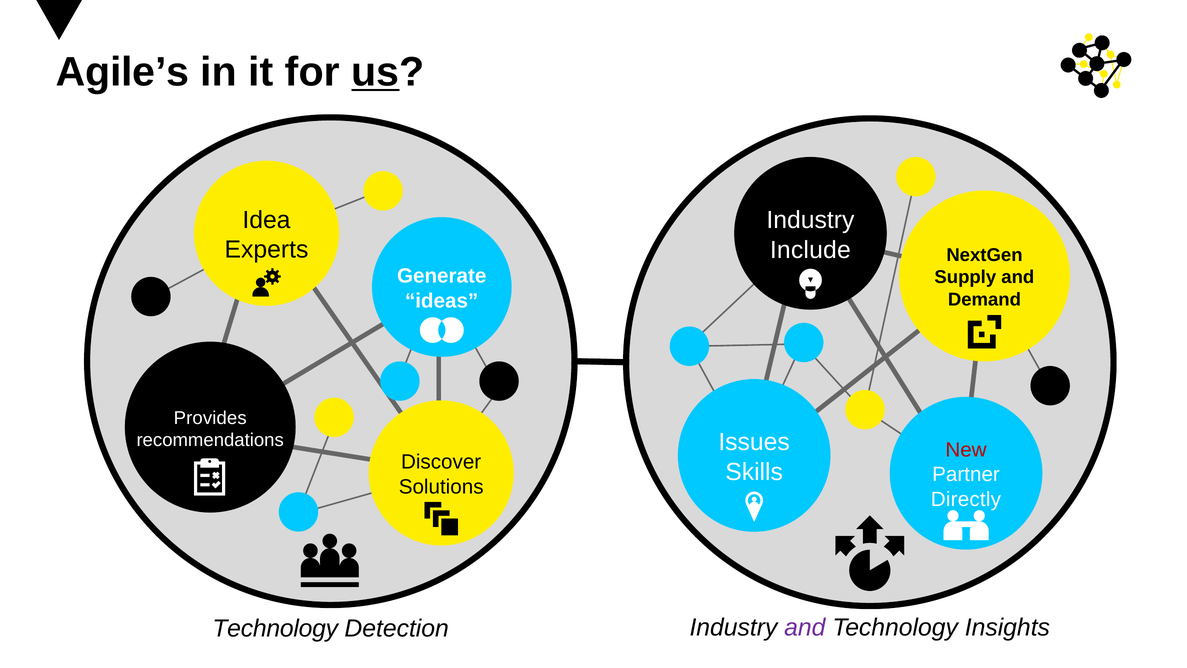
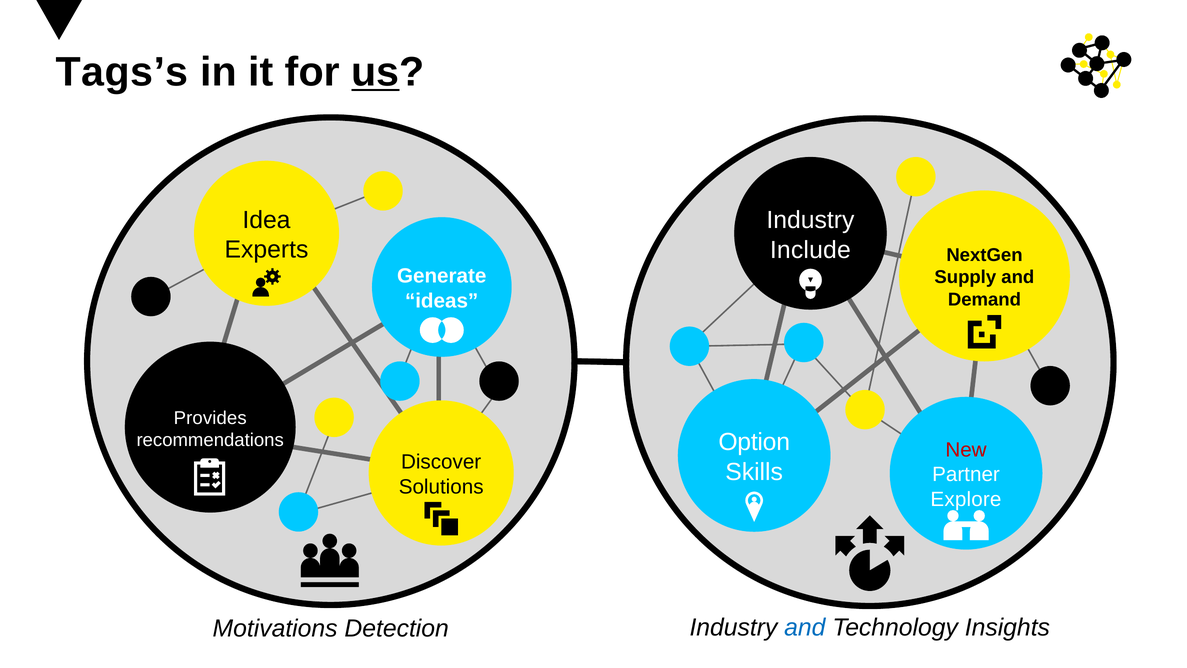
Agile’s: Agile’s -> Tags’s (122, 72)
Issues: Issues -> Option (754, 442)
Directly: Directly -> Explore (966, 499)
Technology: Technology -> Motivations (275, 628)
and colour: purple -> blue (805, 627)
